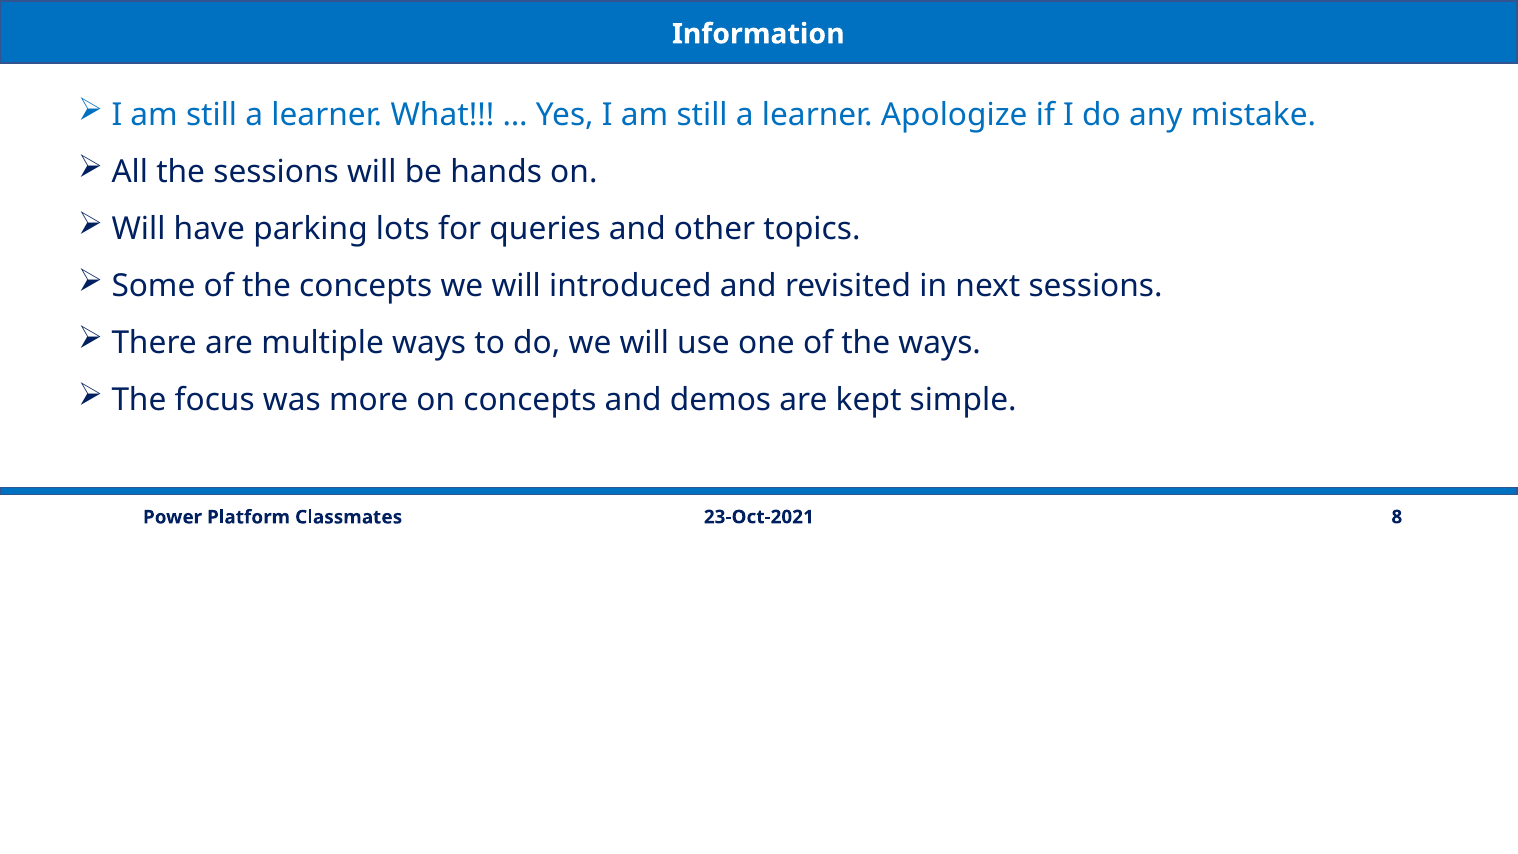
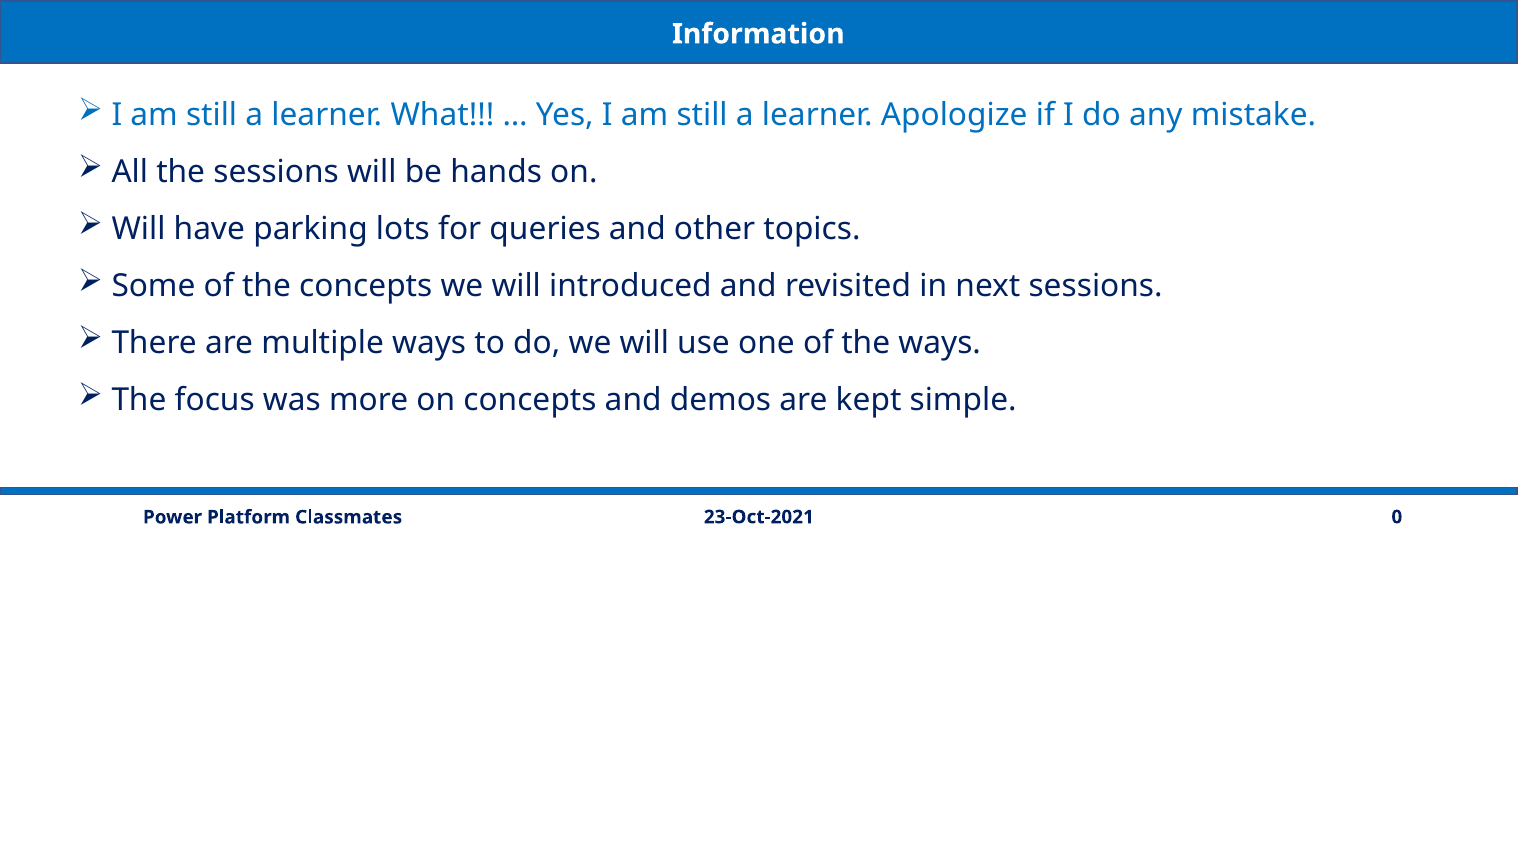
8: 8 -> 0 (1397, 517)
